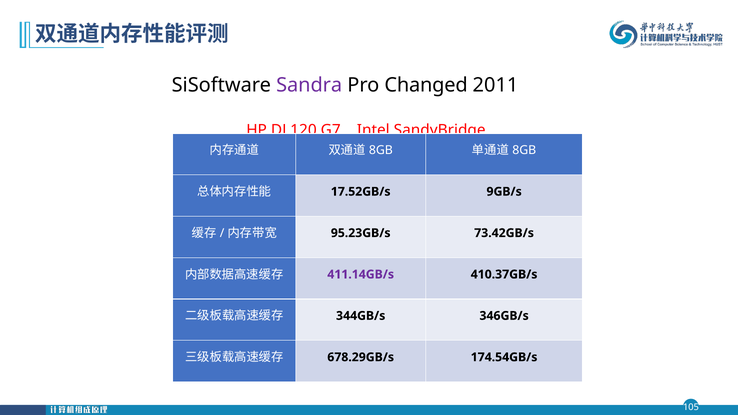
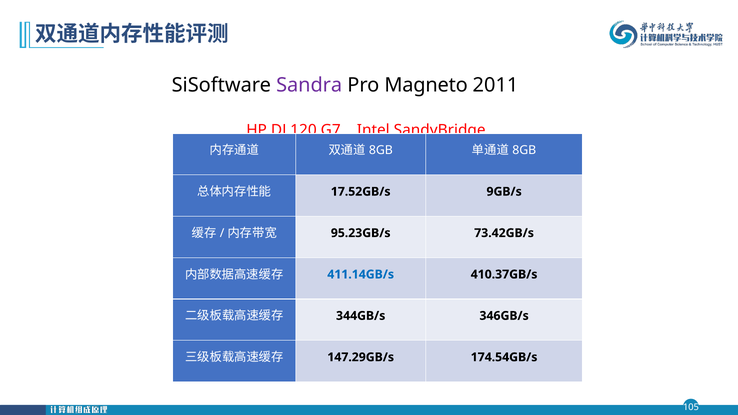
Changed: Changed -> Magneto (426, 85)
411.14GB/s colour: purple -> blue (361, 274)
678.29GB/s: 678.29GB/s -> 147.29GB/s (361, 357)
